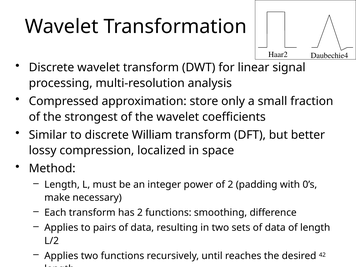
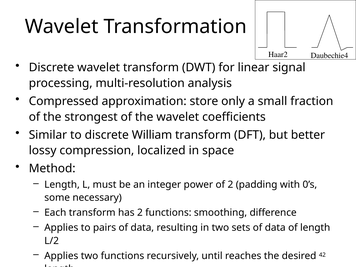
make: make -> some (57, 198)
